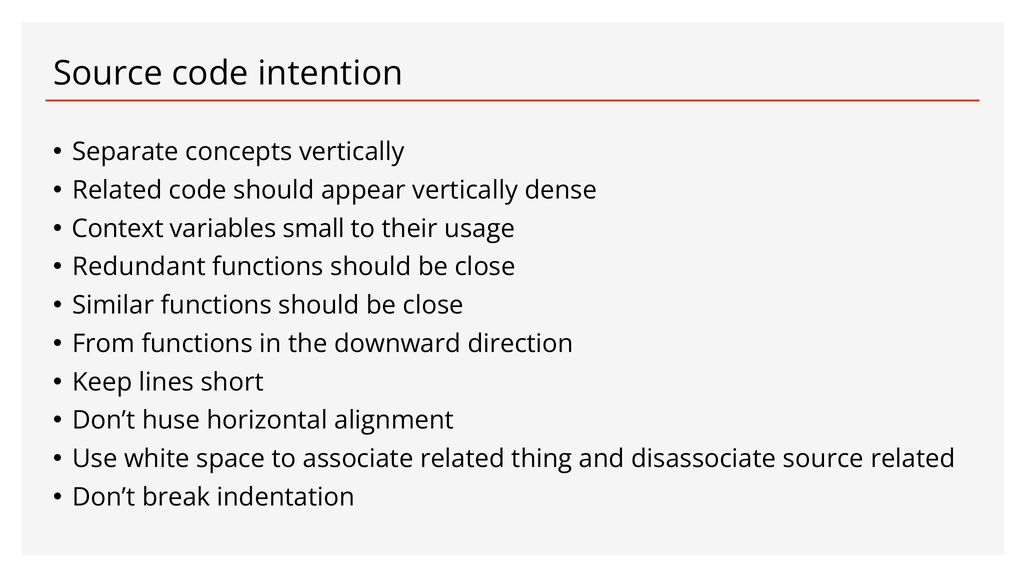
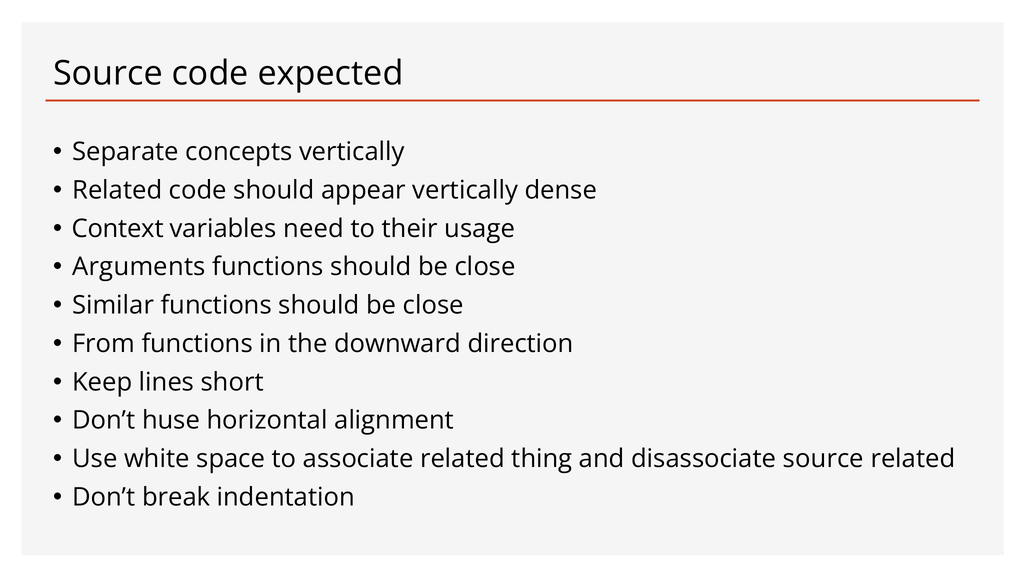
intention: intention -> expected (331, 73)
small: small -> need (313, 228)
Redundant: Redundant -> Arguments (139, 267)
